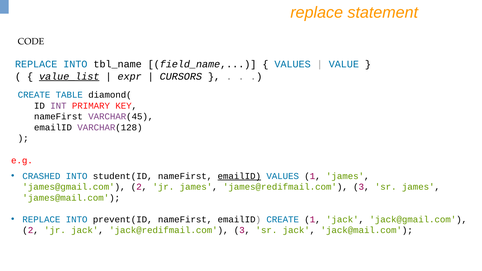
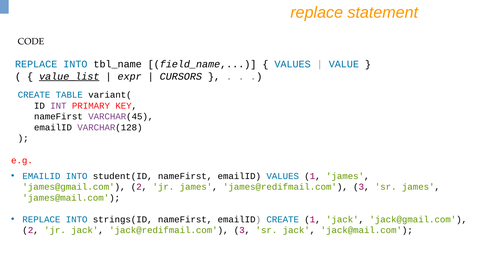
diamond(: diamond( -> variant( (110, 95)
CRASHED: CRASHED -> EMAILID (41, 176)
emailID underline: present -> none (239, 176)
prevent(ID: prevent(ID -> strings(ID (123, 219)
